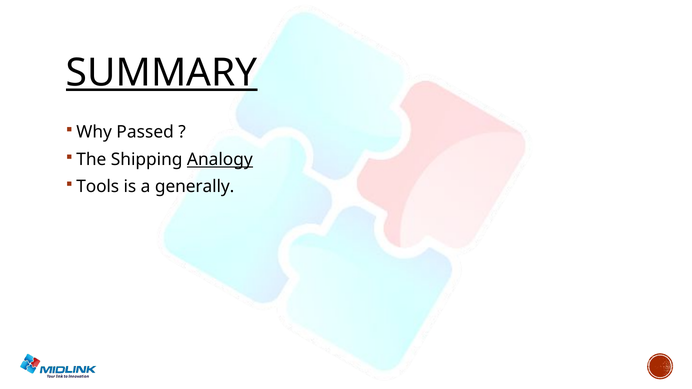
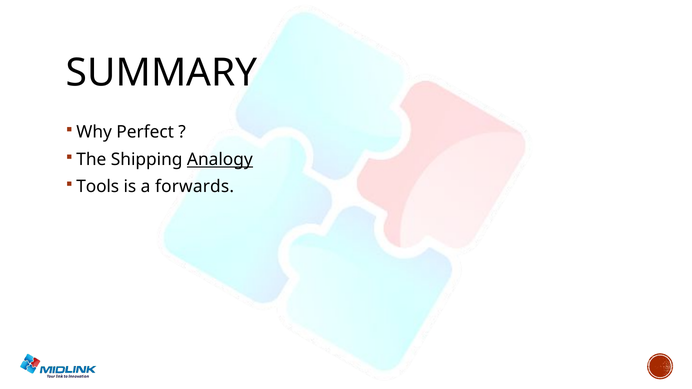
SUMMARY underline: present -> none (162, 73)
Passed: Passed -> Perfect (145, 132)
generally: generally -> forwards (195, 187)
